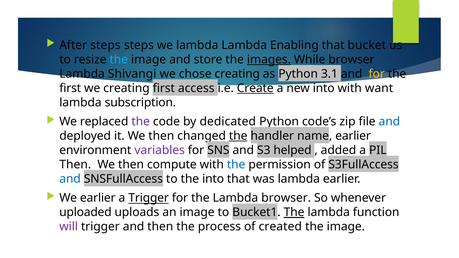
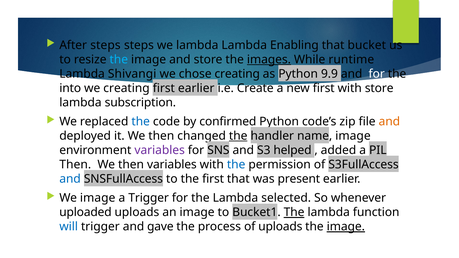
browser: browser -> runtime (351, 60)
3.1: 3.1 -> 9.9 (329, 74)
for colour: yellow -> white (377, 74)
first: first -> into (70, 88)
first access: access -> earlier (196, 88)
Create underline: present -> none (255, 88)
new into: into -> first (324, 88)
with want: want -> store (379, 88)
the colour: purple -> blue (141, 122)
dedicated: dedicated -> confirmed (228, 122)
and colour: blue -> orange (389, 122)
earlier: earlier -> image (353, 136)
compute: compute -> variables (172, 165)
the into: into -> first (213, 179)
was lambda: lambda -> present (299, 179)
We earlier: earlier -> image (98, 198)
Trigger underline: present -> none (149, 198)
browser: browser -> selected (286, 198)
will colour: purple -> blue (69, 227)
and then: then -> gave (160, 227)
of created: created -> uploads (280, 227)
image underline: none -> present (346, 227)
